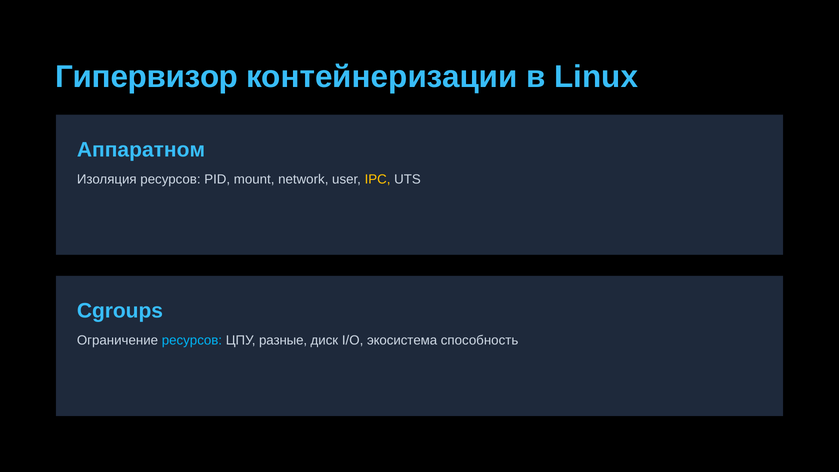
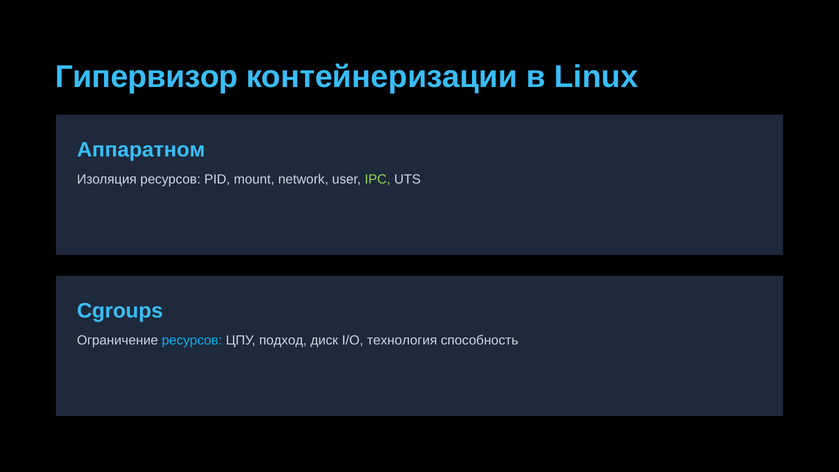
IPC colour: yellow -> light green (378, 179)
разные: разные -> подход (283, 341)
экосистема: экосистема -> технология (402, 341)
